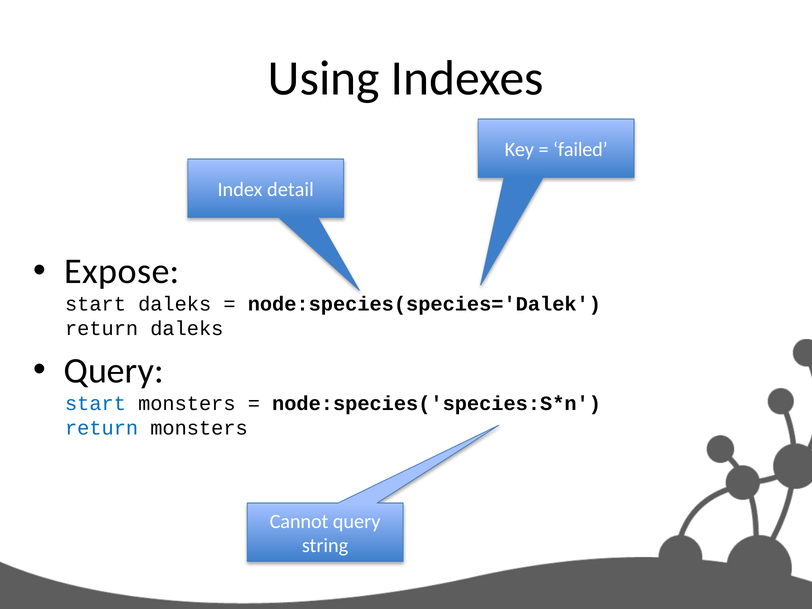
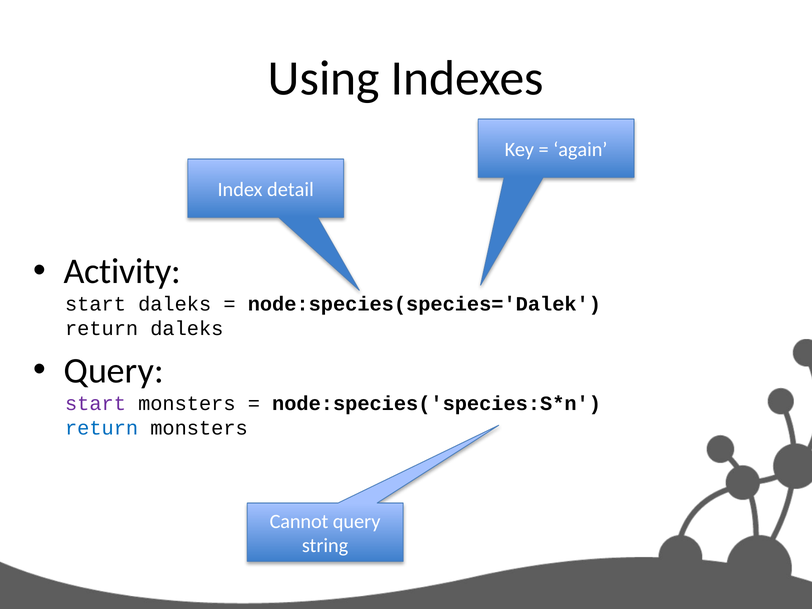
failed: failed -> again (580, 150)
Expose: Expose -> Activity (122, 272)
start colour: blue -> purple (96, 404)
